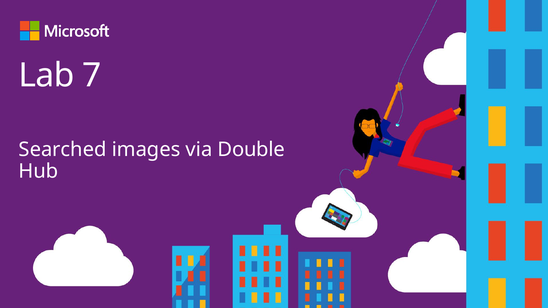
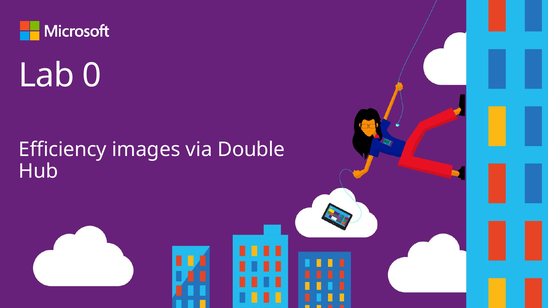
7: 7 -> 0 (92, 75)
Searched: Searched -> Efficiency (63, 150)
